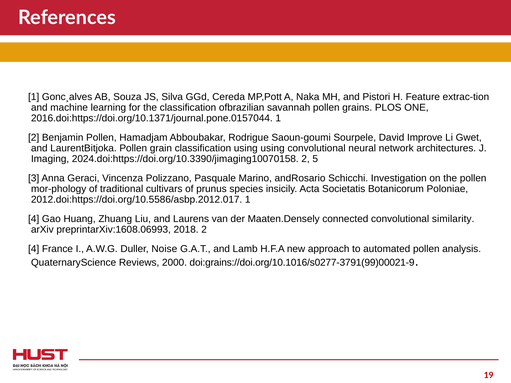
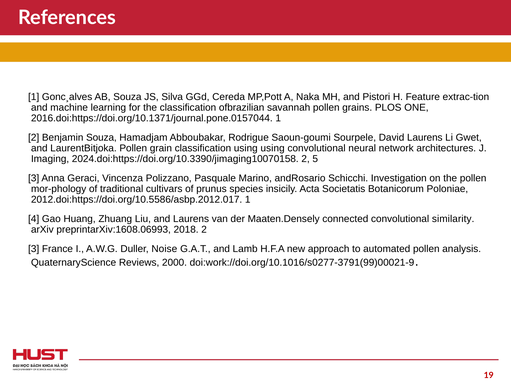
Benjamin Pollen: Pollen -> Souza (101, 138)
David Improve: Improve -> Laurens (425, 138)
4: 4 -> 3 (34, 249)
doi:grains://doi.org/10.1016/s0277-3791(99)00021-9: doi:grains://doi.org/10.1016/s0277-3791(99)00021-9 -> doi:work://doi.org/10.1016/s0277-3791(99)00021-9 (302, 263)
